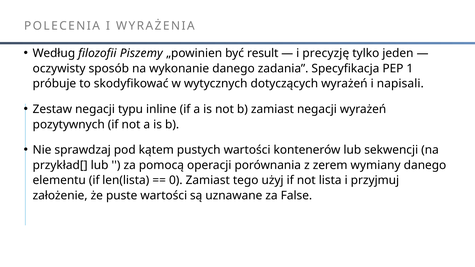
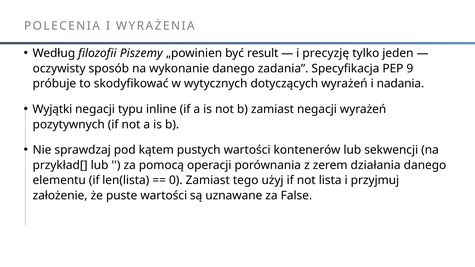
1: 1 -> 9 (410, 69)
napisali: napisali -> nadania (400, 84)
Zestaw: Zestaw -> Wyjątki (52, 109)
wymiany: wymiany -> działania (376, 165)
